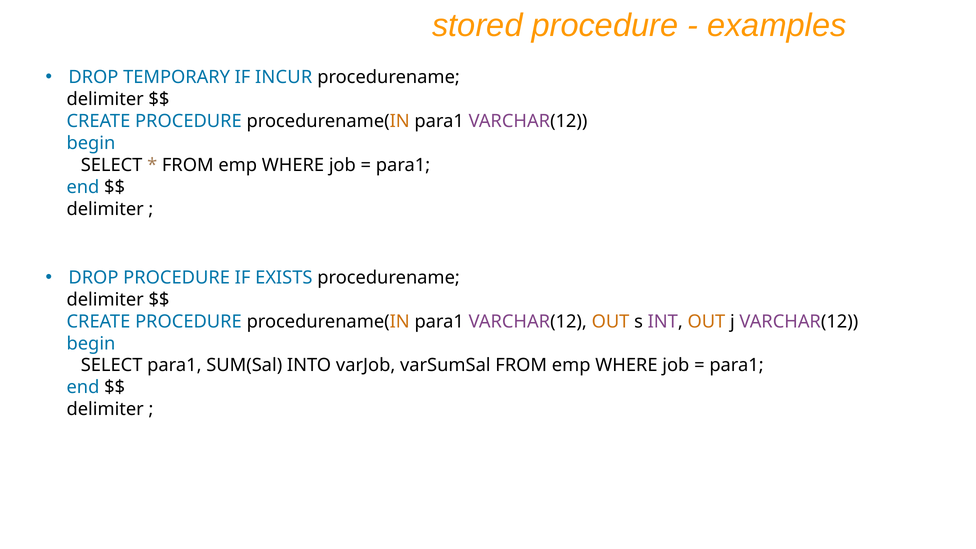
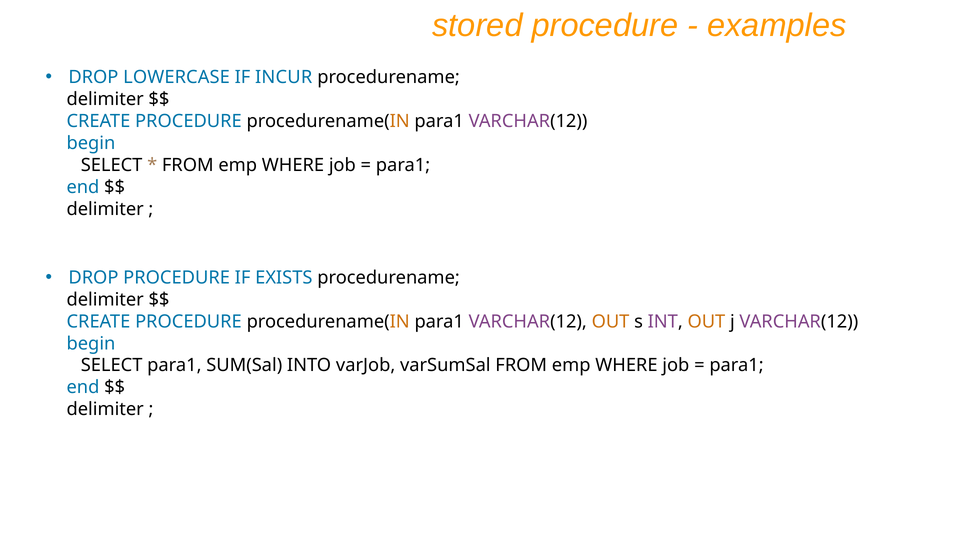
TEMPORARY: TEMPORARY -> LOWERCASE (177, 77)
